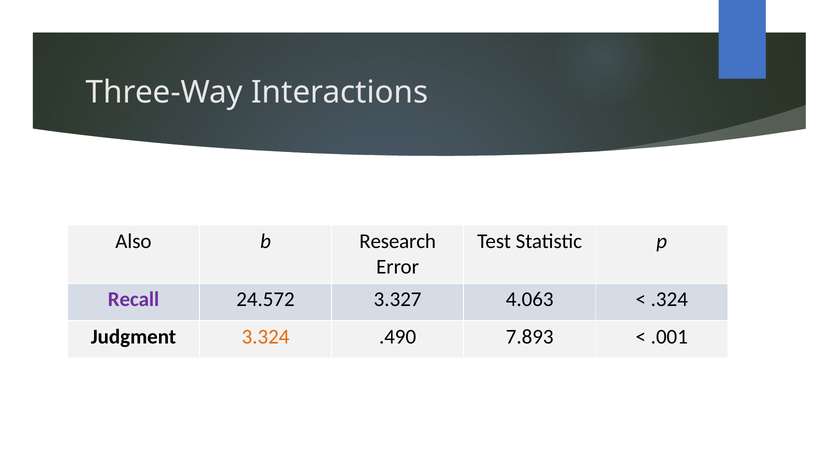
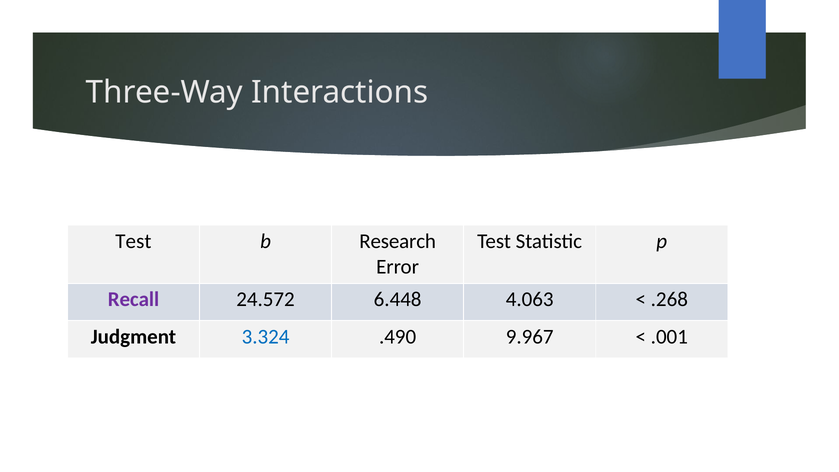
Also: Also -> Test (133, 241)
3.327: 3.327 -> 6.448 (398, 299)
.324: .324 -> .268 (669, 299)
3.324 colour: orange -> blue (266, 337)
7.893: 7.893 -> 9.967 (530, 337)
